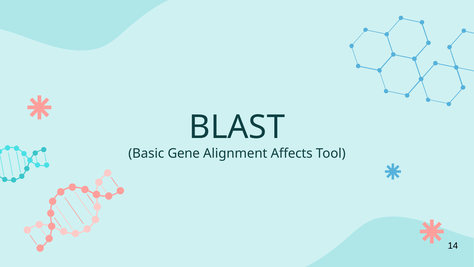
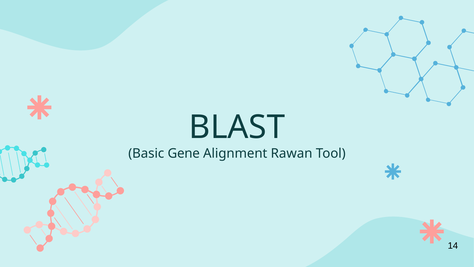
Affects: Affects -> Rawan (292, 153)
